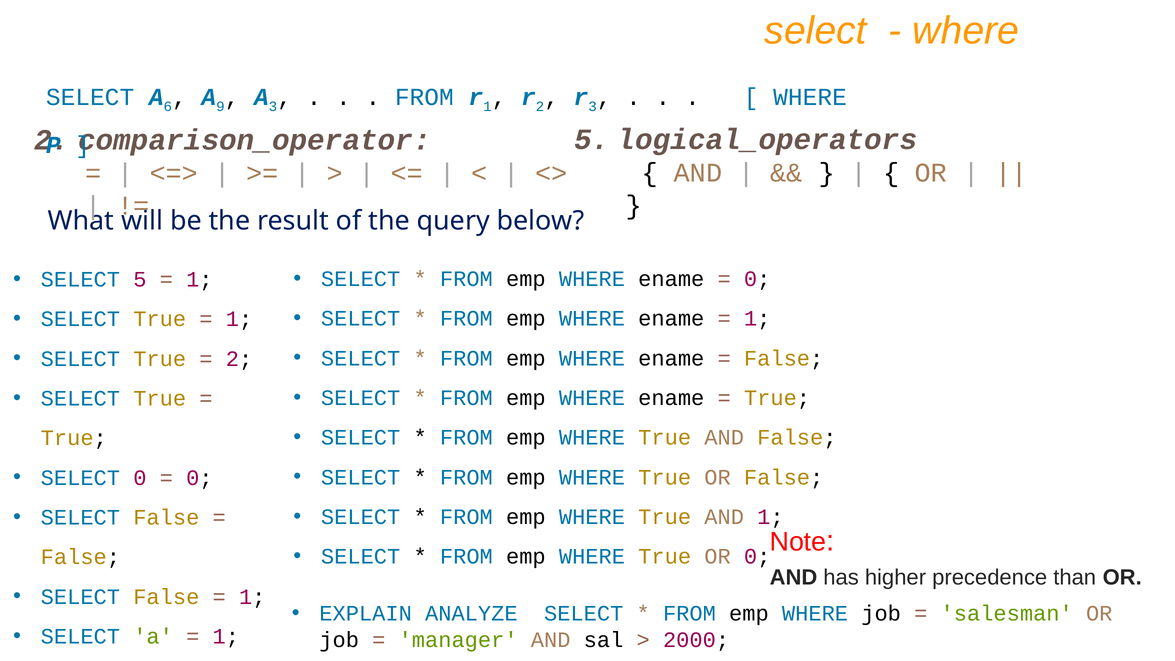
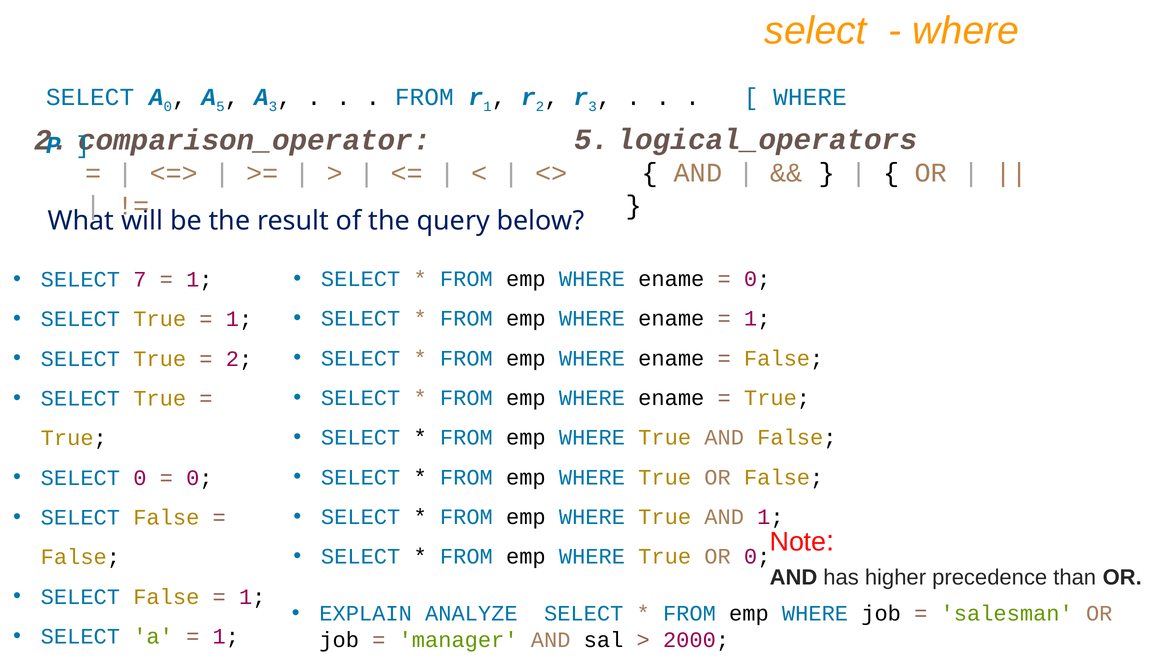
A 6: 6 -> 0 (168, 107)
A 9: 9 -> 5 (220, 107)
SELECT 5: 5 -> 7 (140, 280)
